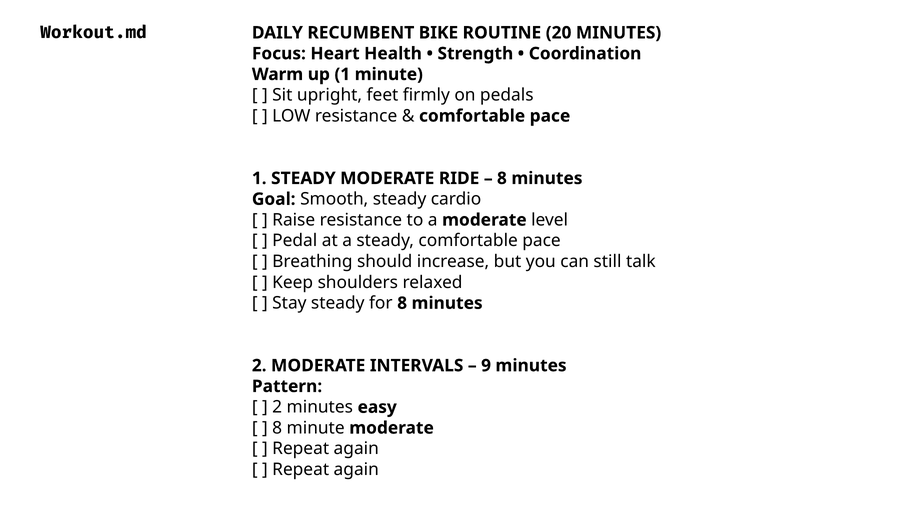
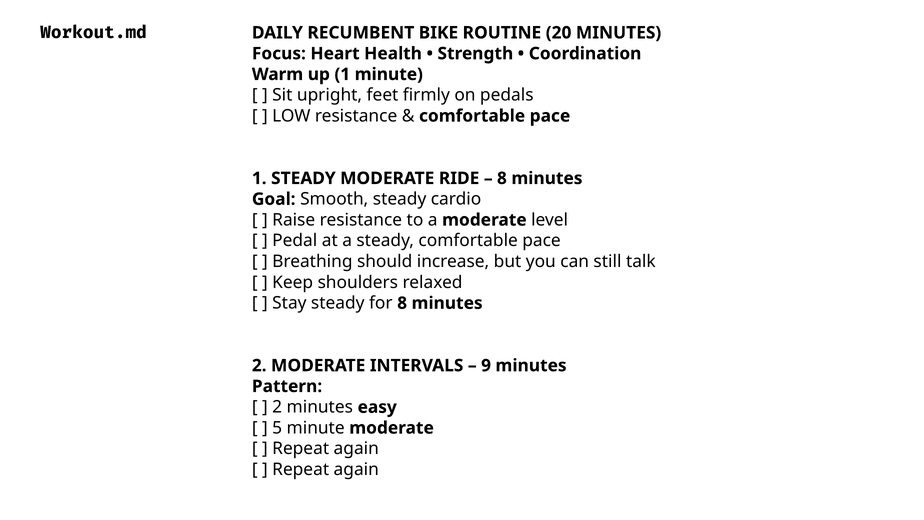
8: 8 -> 5 (277, 428)
